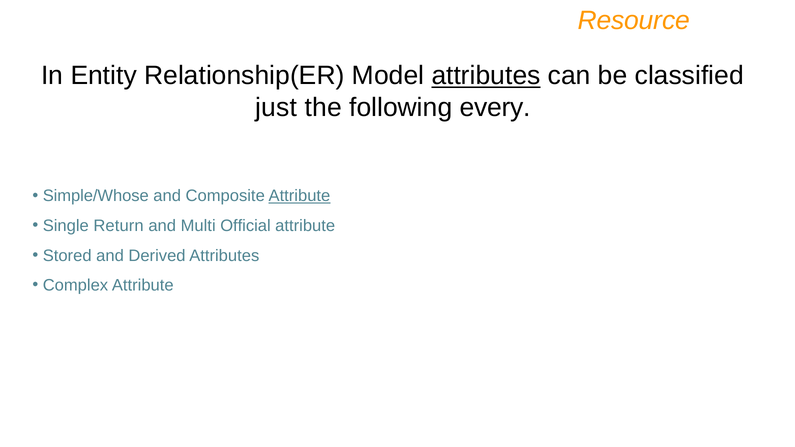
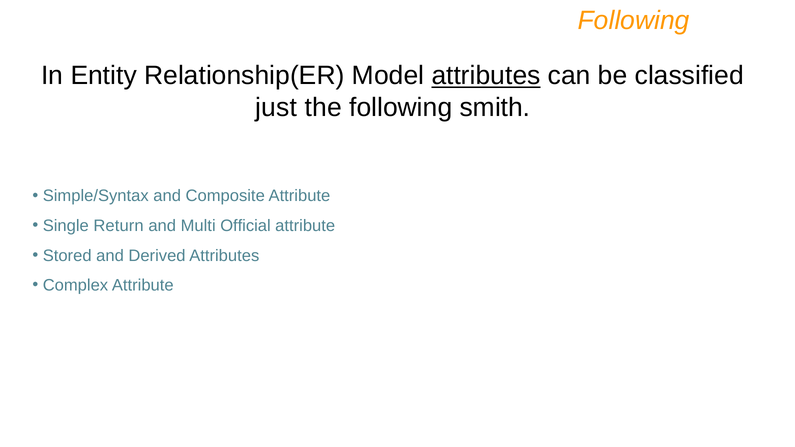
Resource: Resource -> Following (634, 21)
every: every -> smith (495, 107)
Simple/Whose: Simple/Whose -> Simple/Syntax (96, 196)
Attribute underline: present -> none (299, 196)
